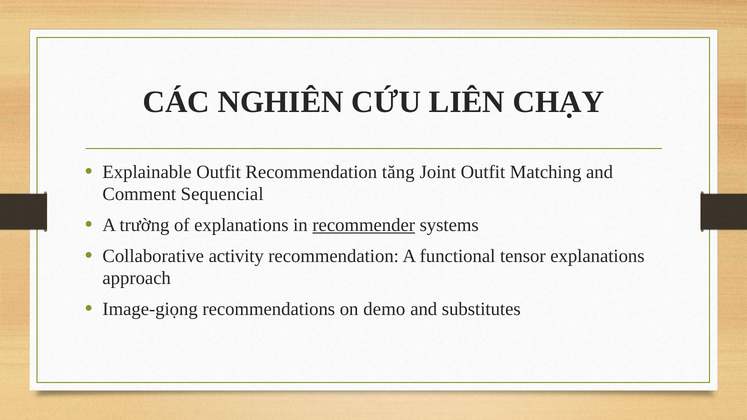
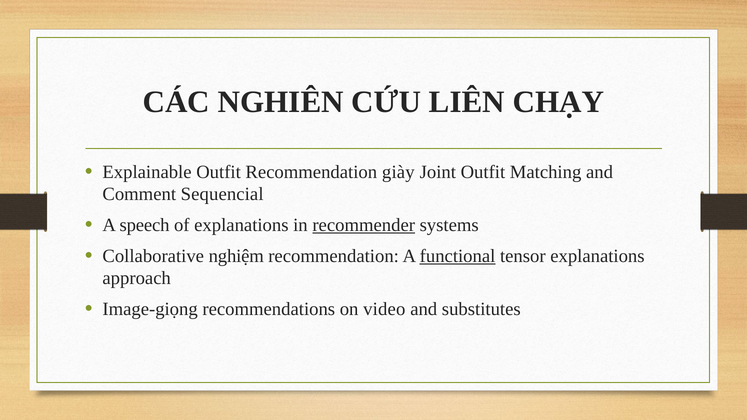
tăng: tăng -> giày (398, 172)
trường: trường -> speech (145, 225)
activity: activity -> nghiệm (236, 256)
functional underline: none -> present (458, 256)
demo: demo -> video (384, 309)
